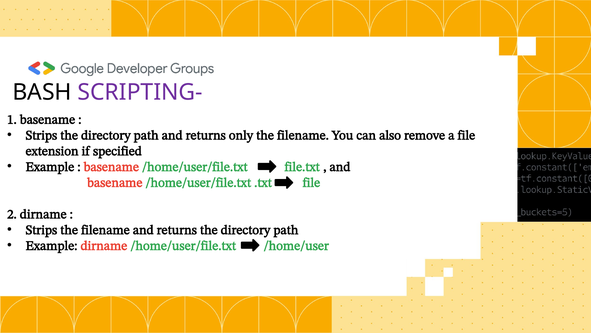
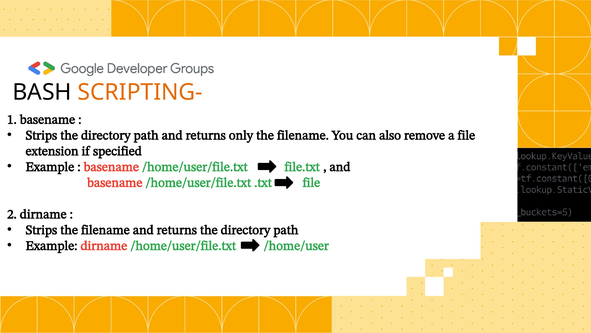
SCRIPTING- colour: purple -> orange (140, 92)
